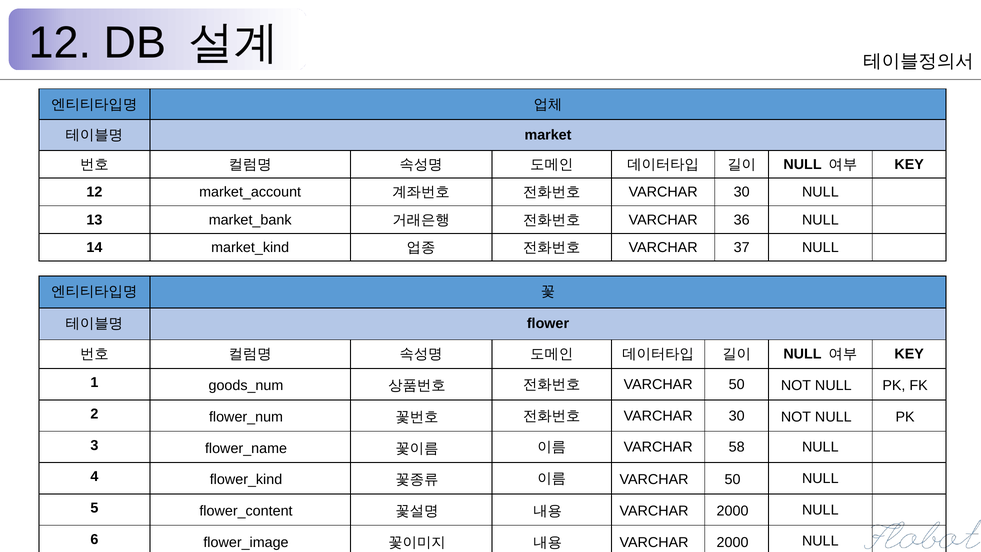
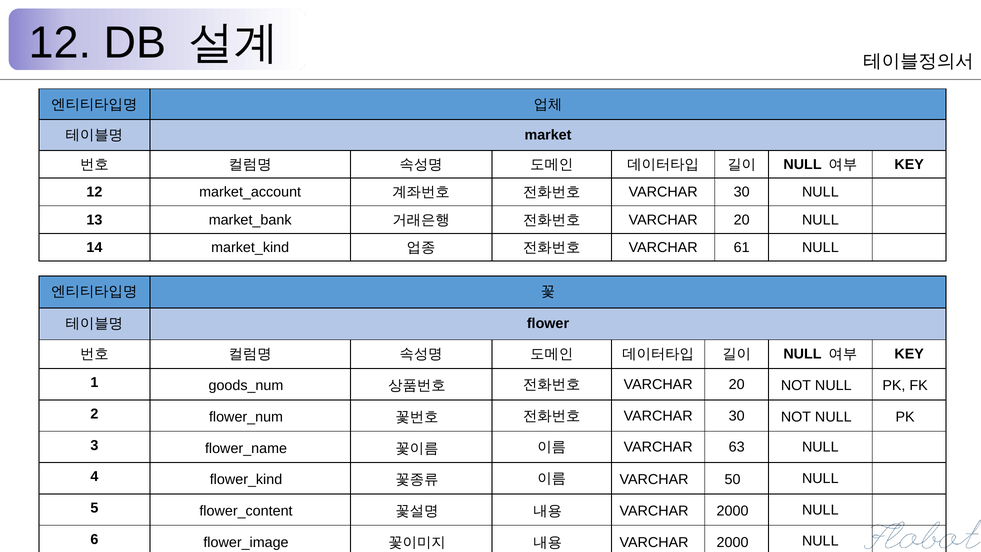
36: 36 -> 20 (742, 220)
37: 37 -> 61 (742, 247)
50: 50 -> 20 (737, 384)
58: 58 -> 63 (737, 447)
